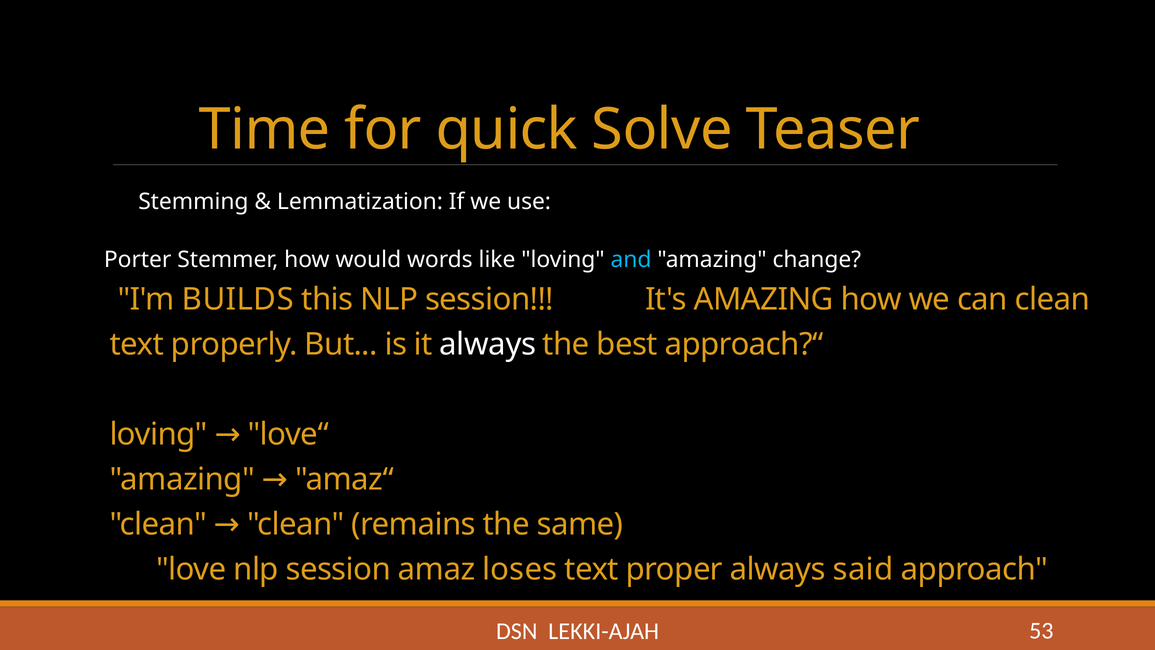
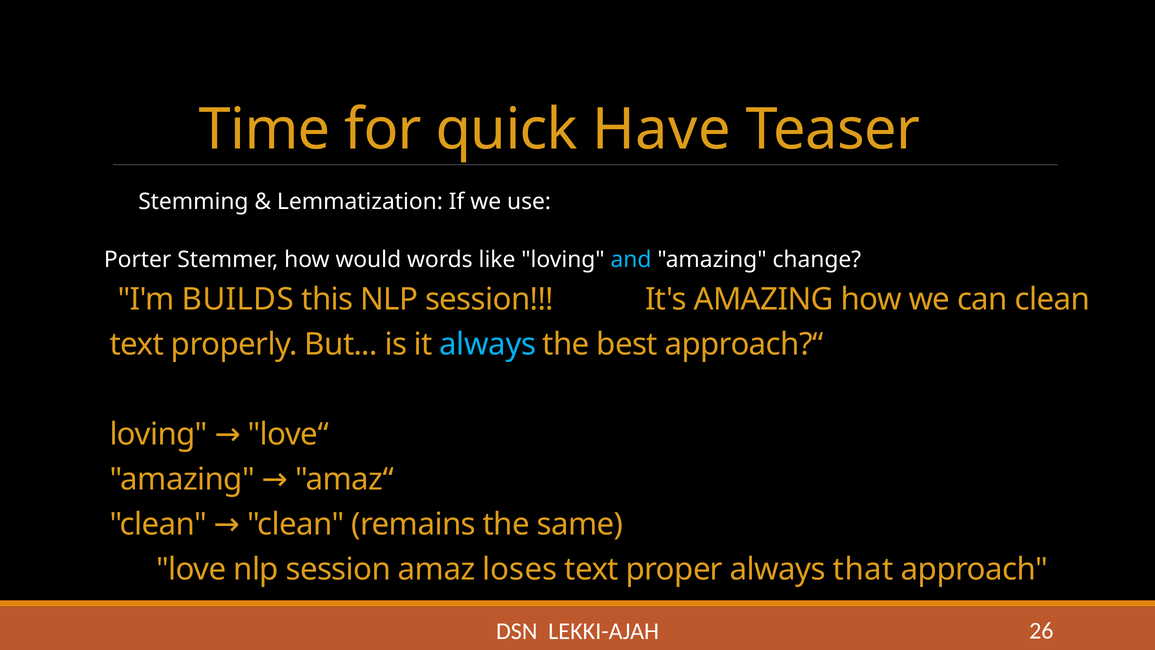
Solve: Solve -> Have (661, 129)
always colour: white -> light blue (488, 344)
said: said -> that (863, 569)
53: 53 -> 26 (1041, 631)
